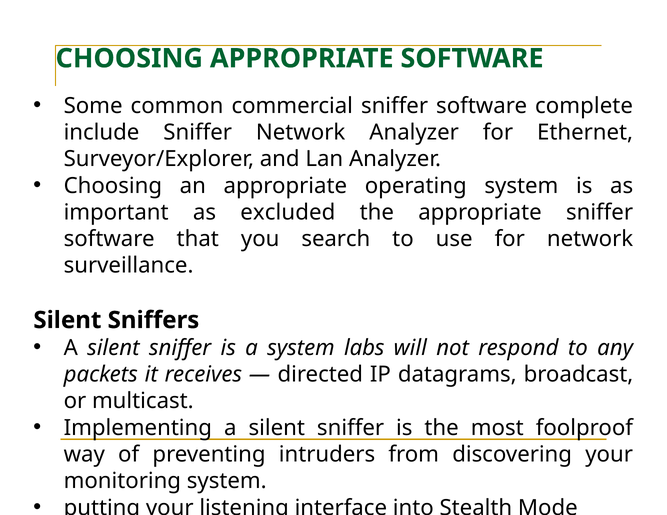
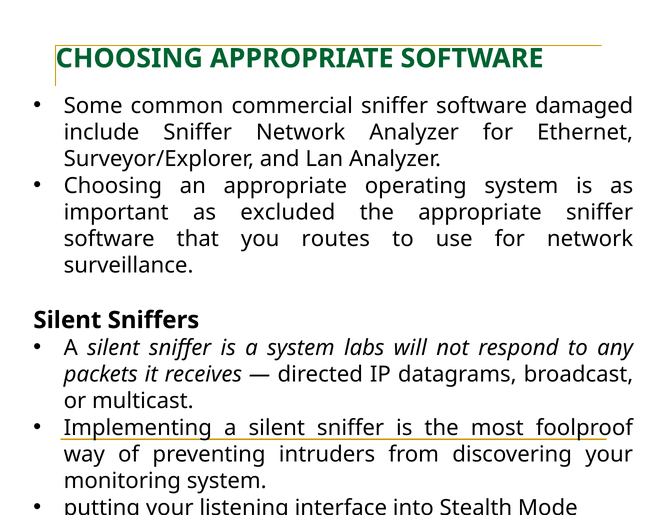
complete: complete -> damaged (584, 106)
search: search -> routes (336, 239)
